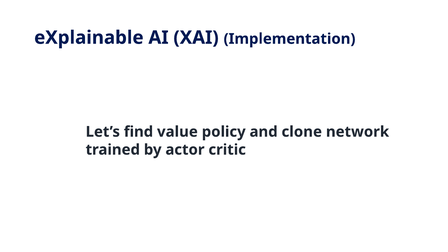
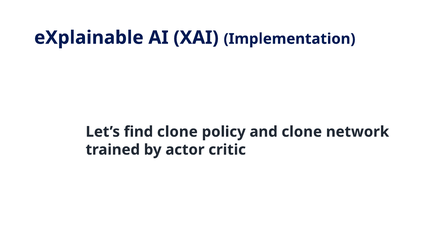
find value: value -> clone (177, 132)
